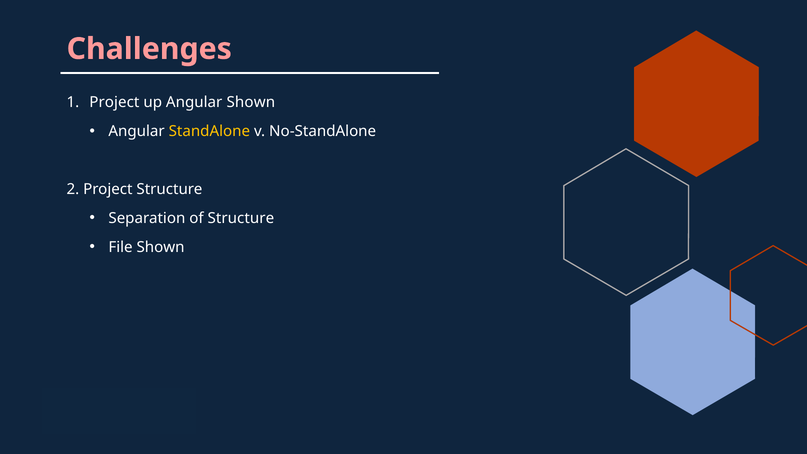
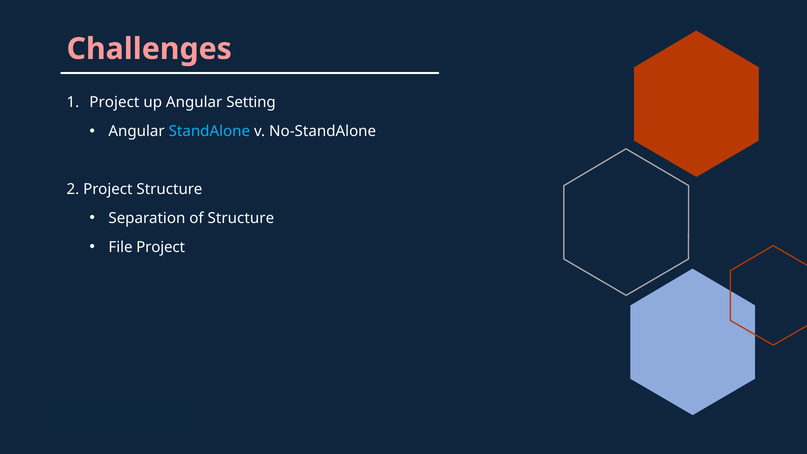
Angular Shown: Shown -> Setting (251, 102)
StandAlone colour: yellow -> light blue (209, 131)
File Shown: Shown -> Project (161, 247)
